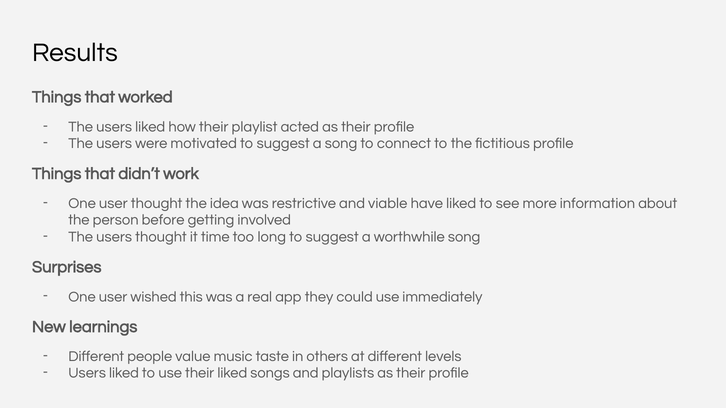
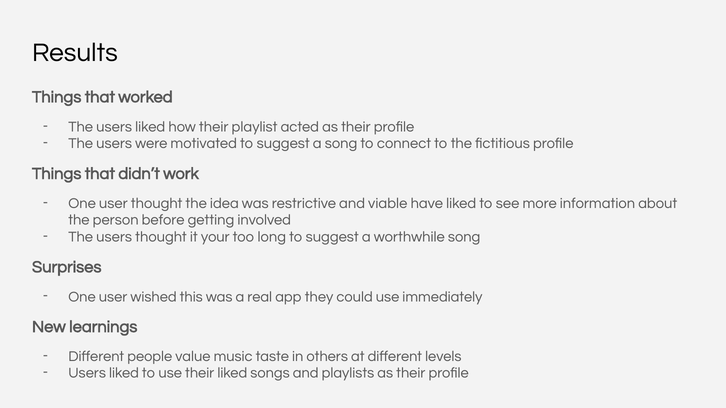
time: time -> your (215, 237)
